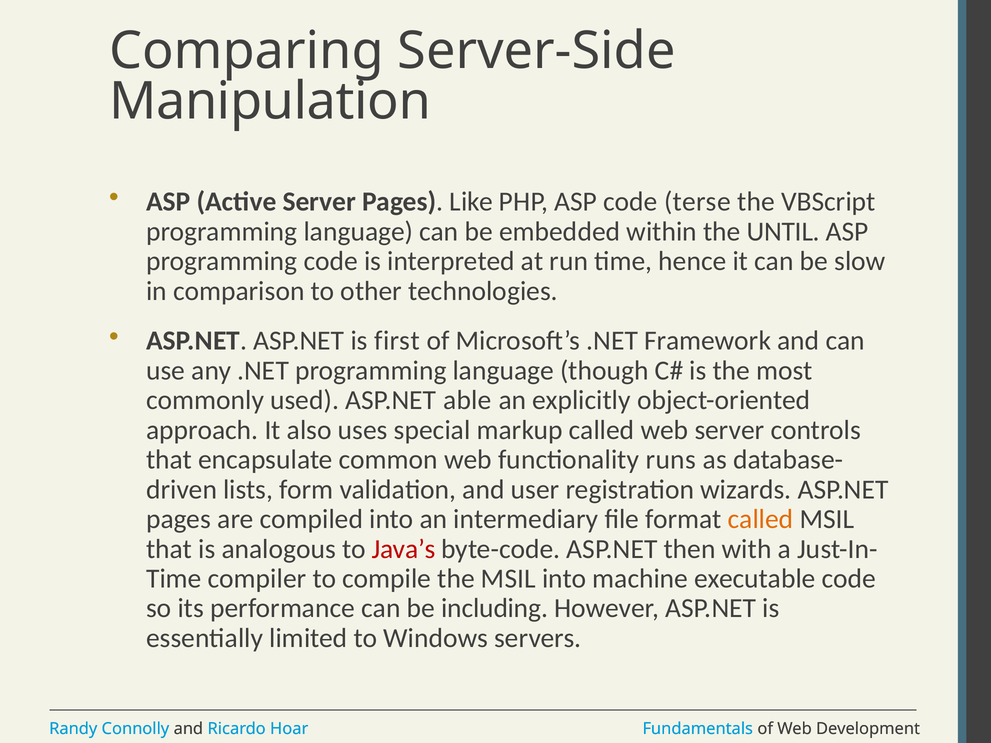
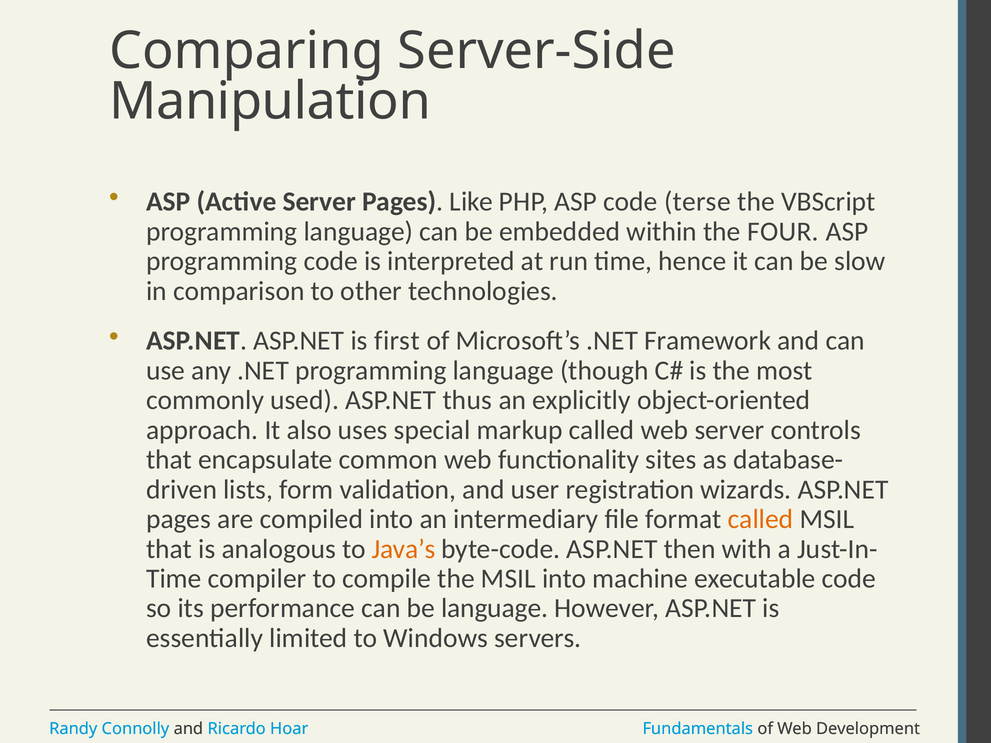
UNTIL: UNTIL -> FOUR (783, 232)
able: able -> thus (467, 400)
runs: runs -> sites (671, 460)
Java’s colour: red -> orange (403, 549)
be including: including -> language (495, 609)
